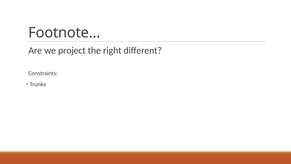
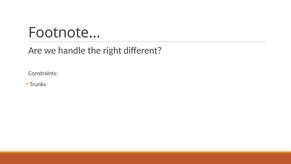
project: project -> handle (72, 50)
